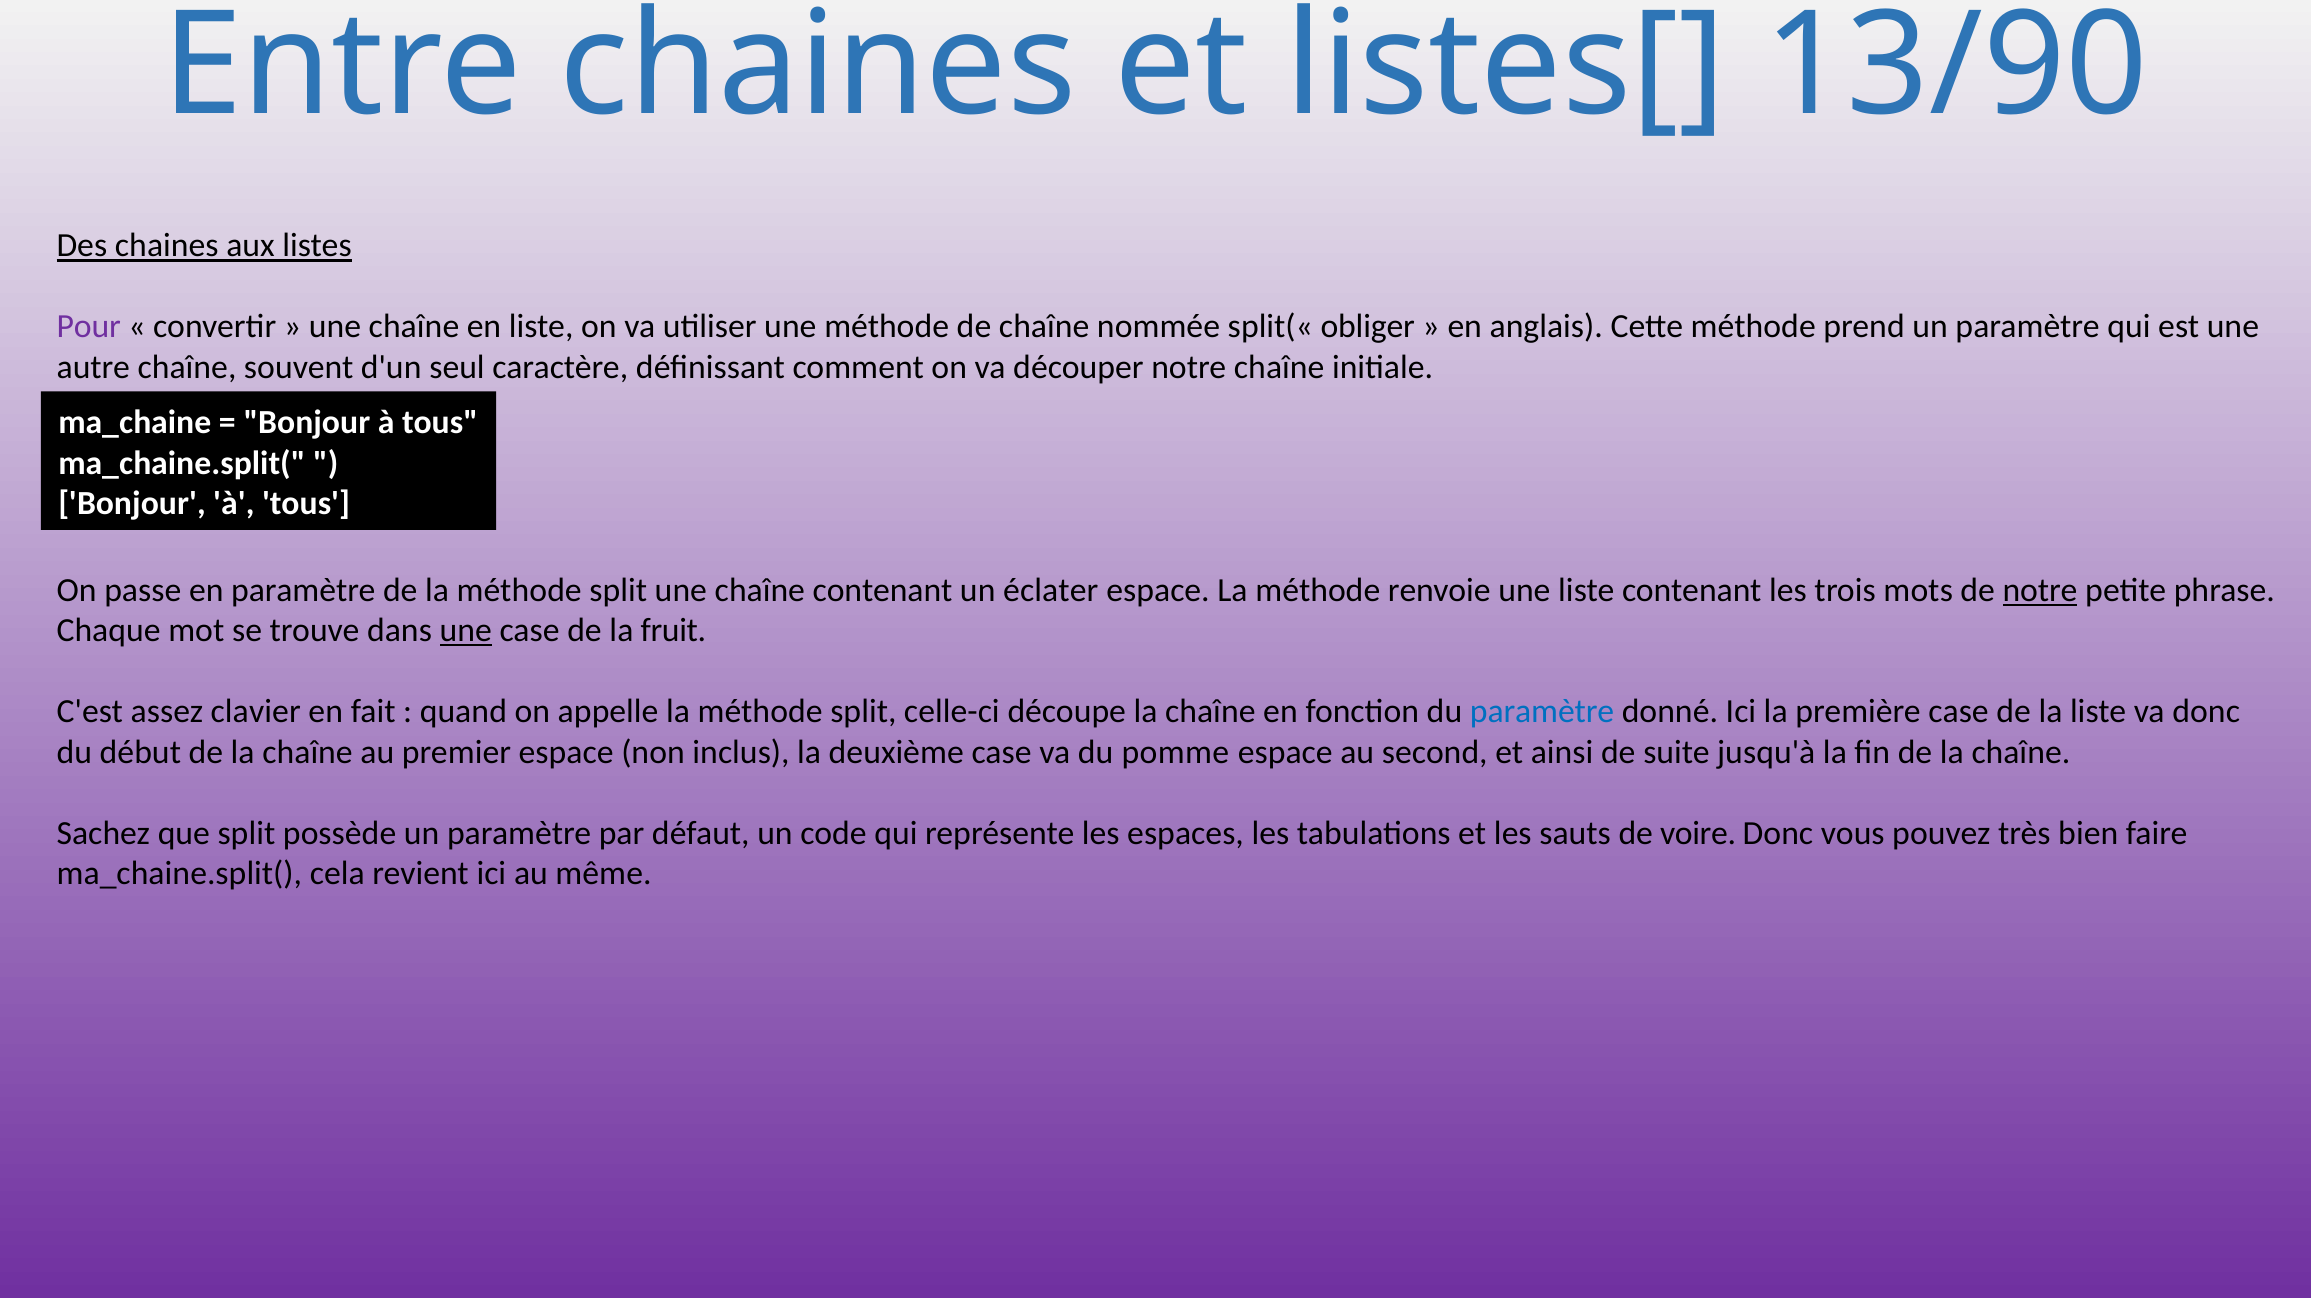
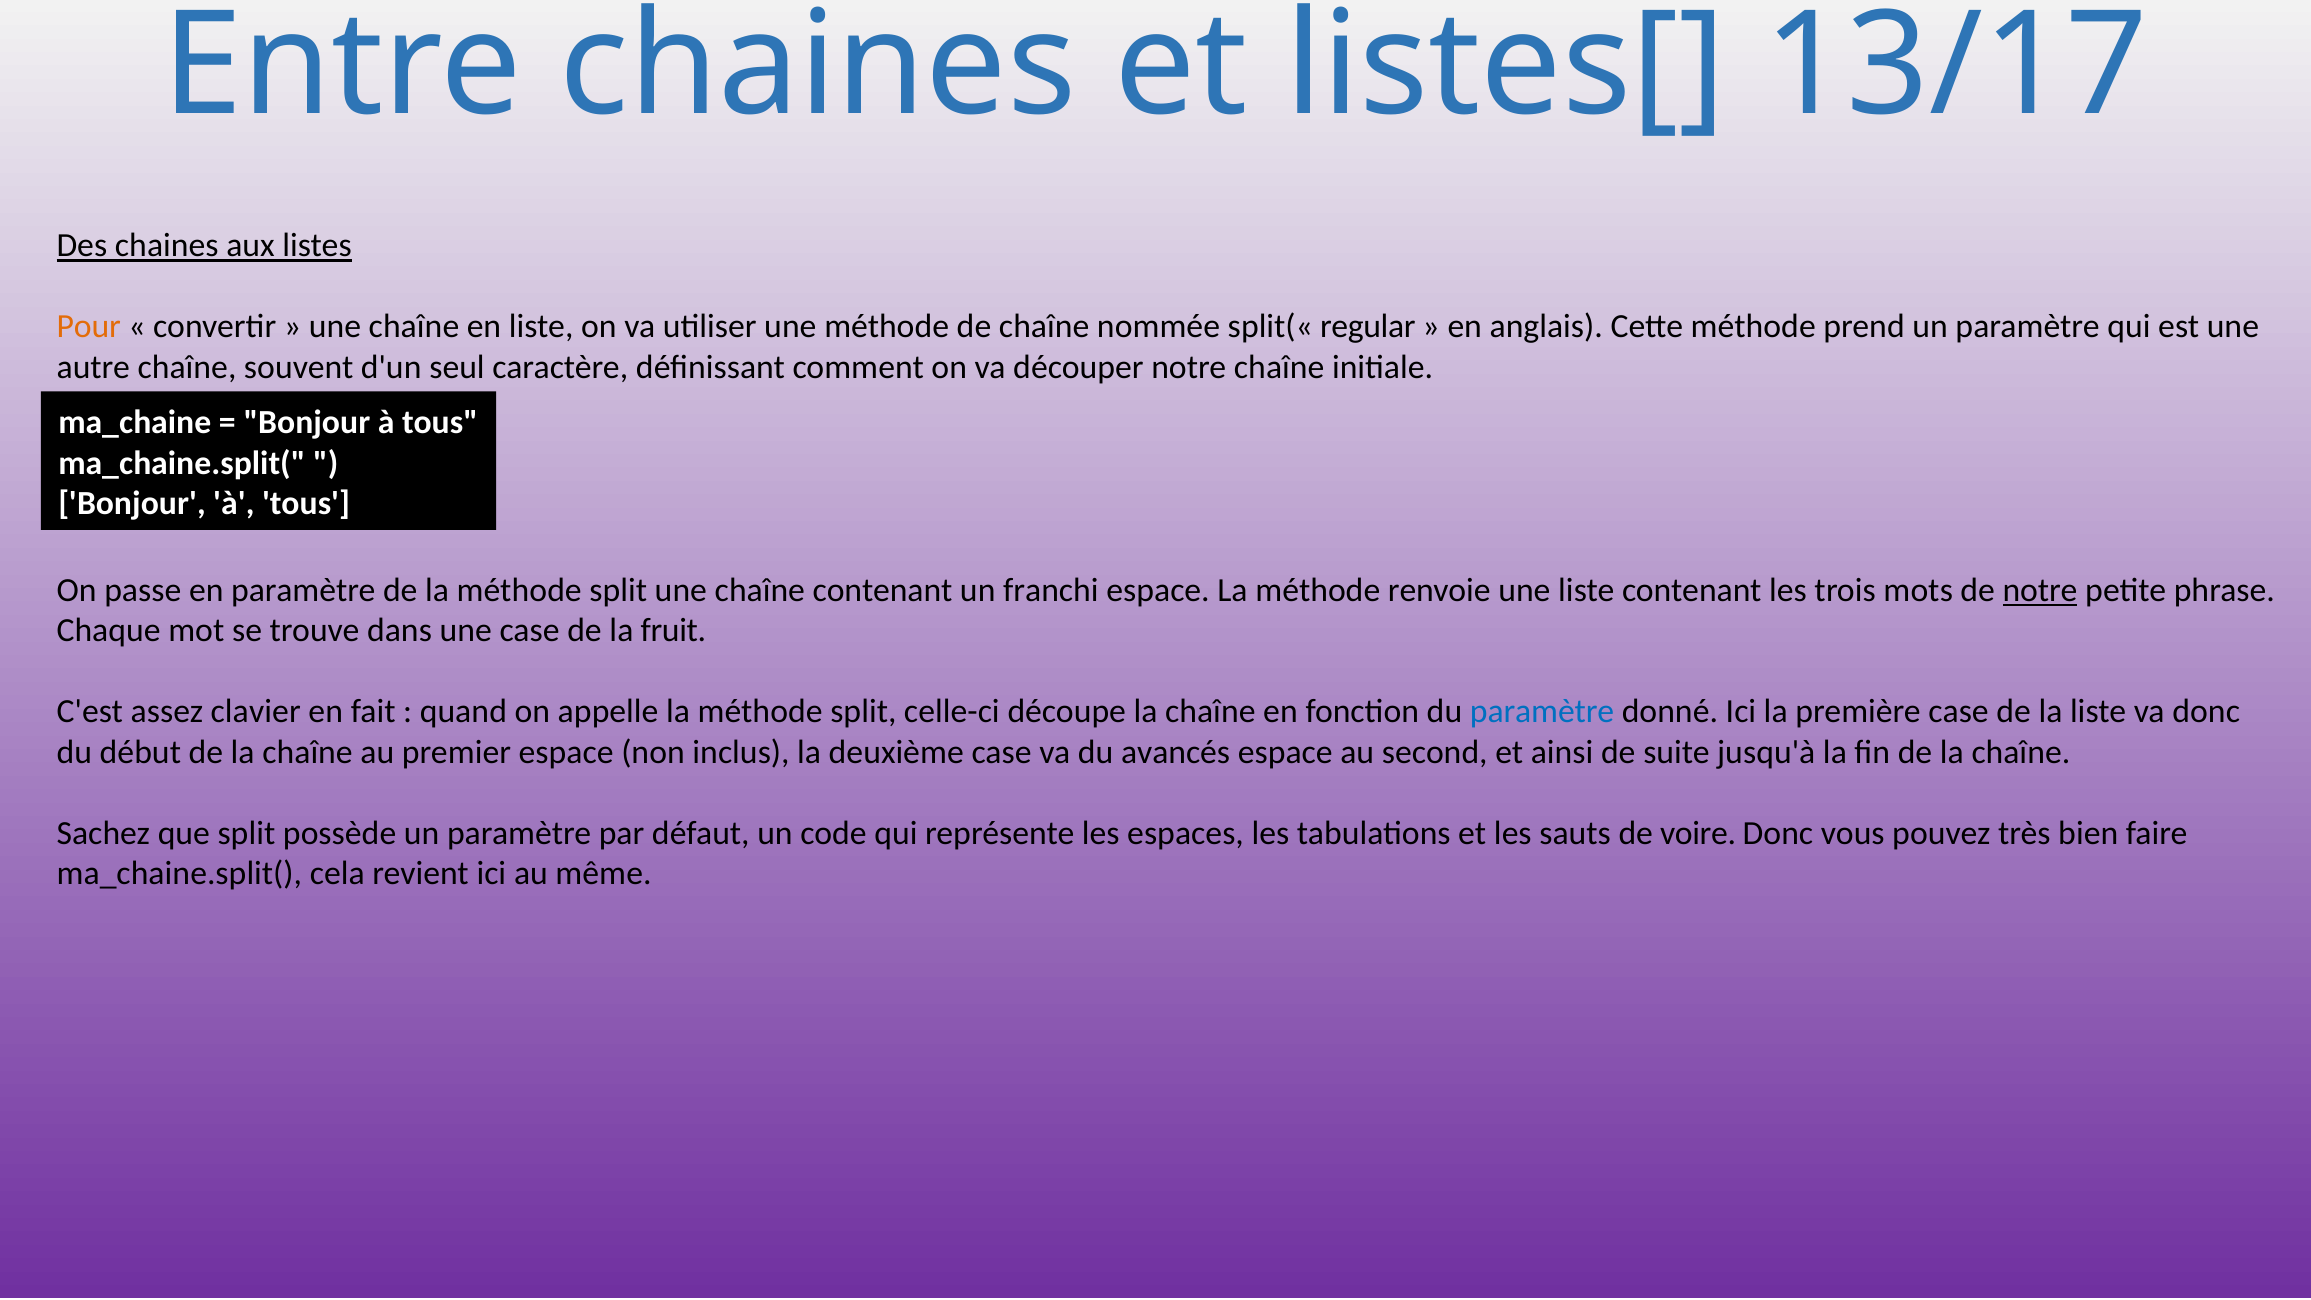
13/90: 13/90 -> 13/17 (1956, 66)
Pour colour: purple -> orange (89, 327)
obliger: obliger -> regular (1368, 327)
éclater: éclater -> franchi (1051, 590)
une underline: present -> none (466, 631)
pomme: pomme -> avancés (1176, 752)
